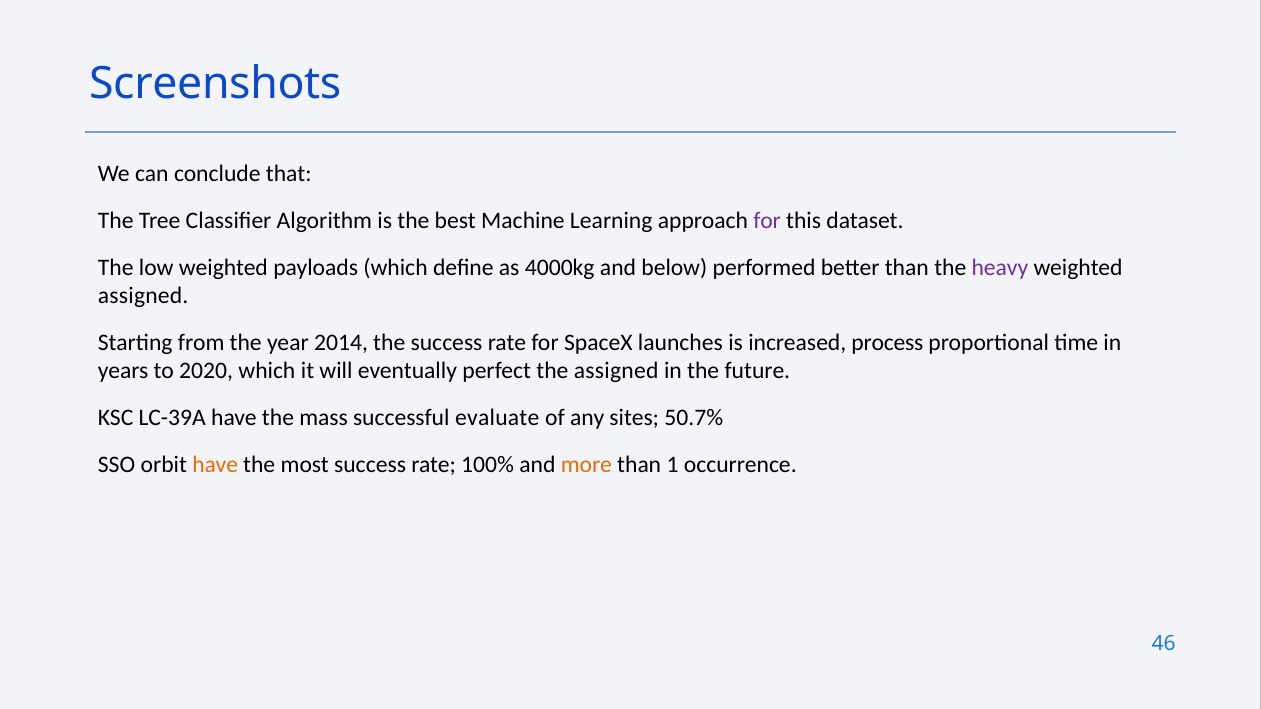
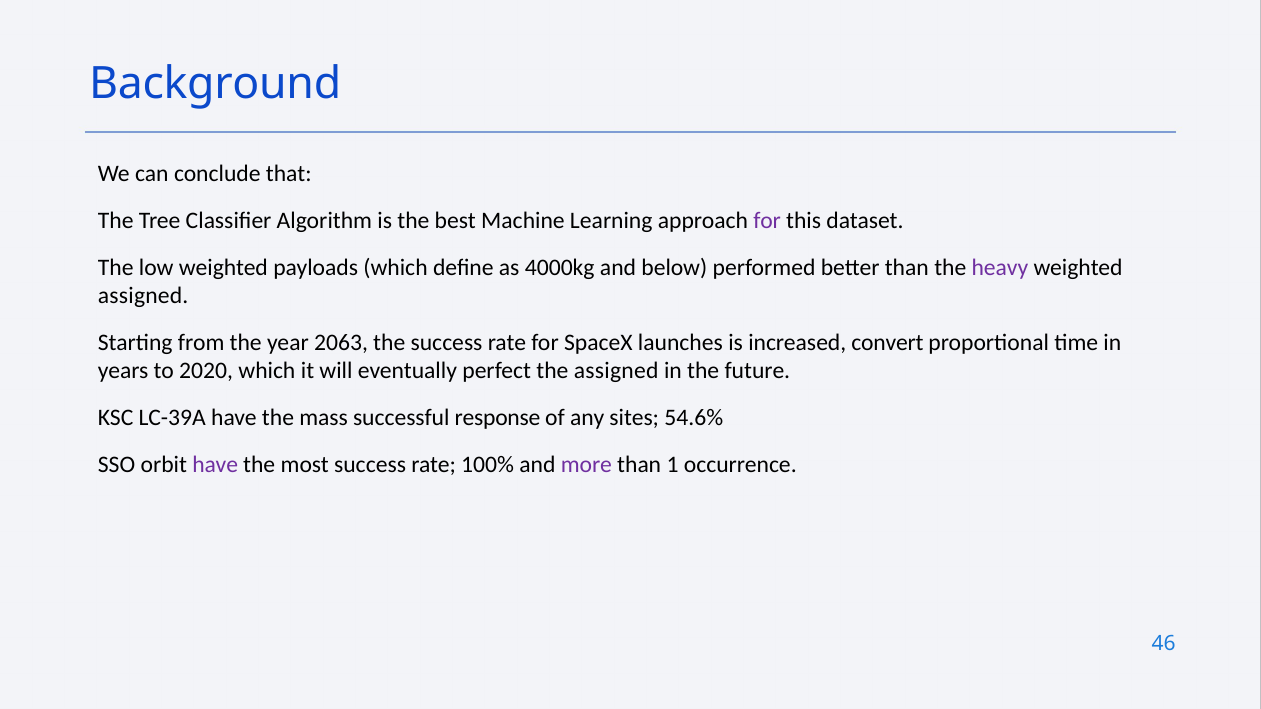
Screenshots: Screenshots -> Background (215, 84)
2014: 2014 -> 2063 (341, 343)
process: process -> convert (887, 343)
evaluate: evaluate -> response (498, 418)
50.7%: 50.7% -> 54.6% (694, 418)
have colour: orange -> purple (215, 464)
more colour: orange -> purple (586, 464)
